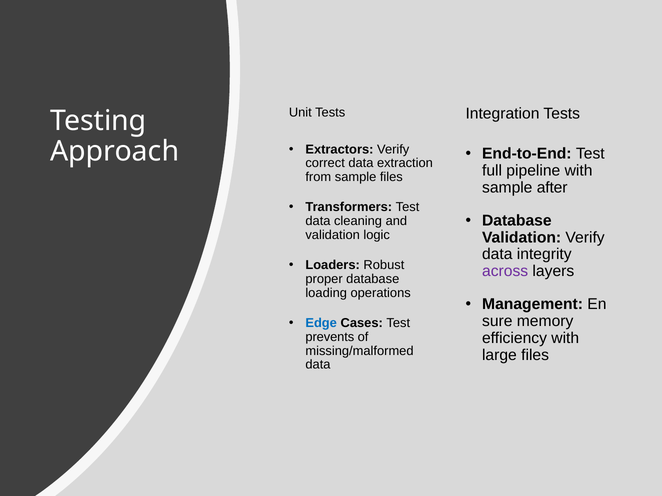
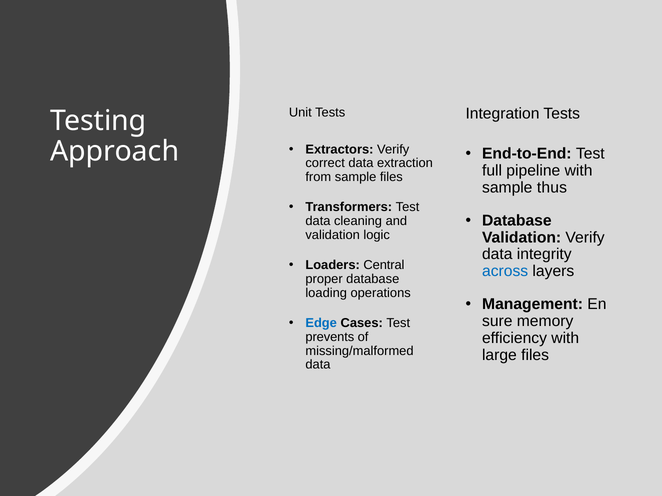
after: after -> thus (552, 188)
Robust: Robust -> Central (384, 265)
across colour: purple -> blue (505, 271)
